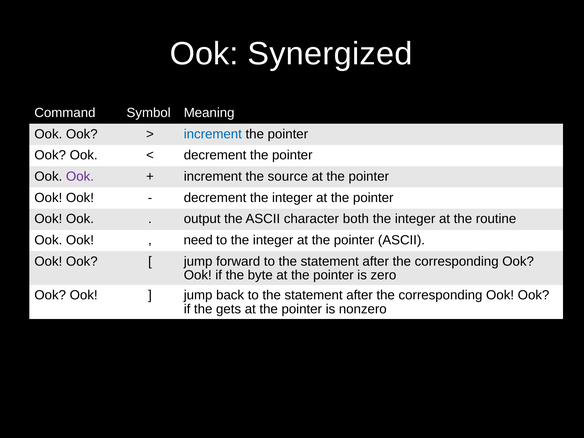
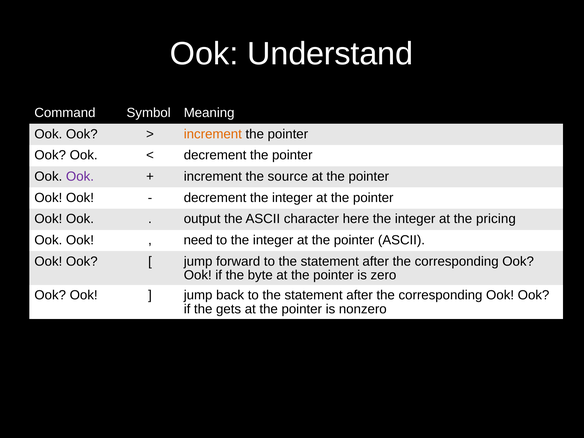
Synergized: Synergized -> Understand (330, 54)
increment colour: blue -> orange (213, 134)
both: both -> here (356, 219)
routine: routine -> pricing (496, 219)
